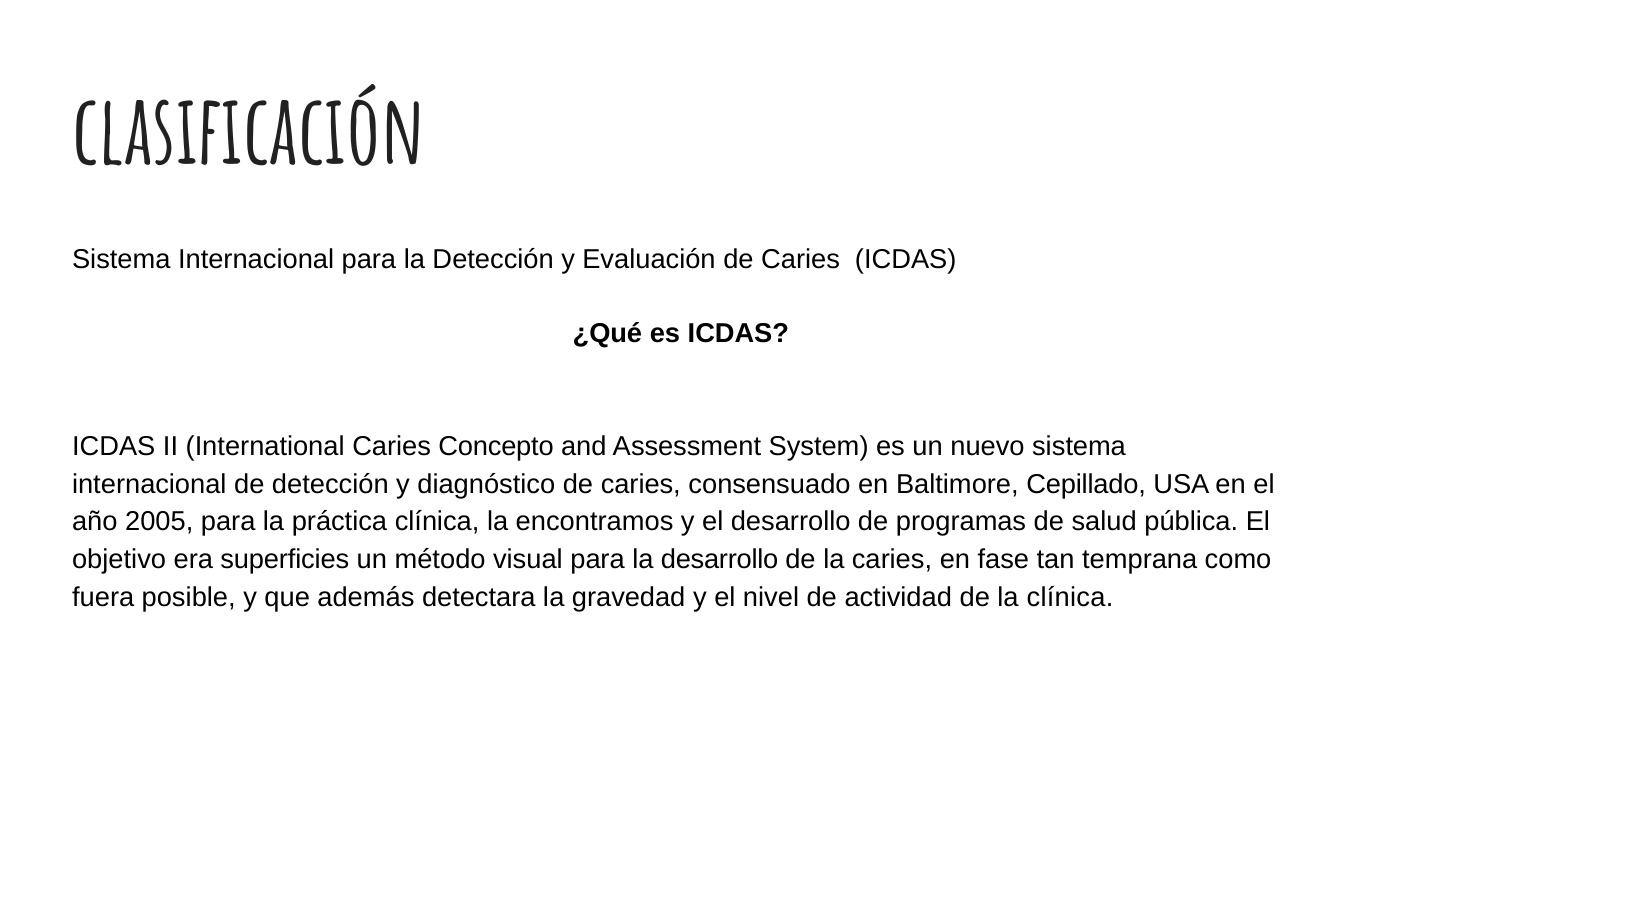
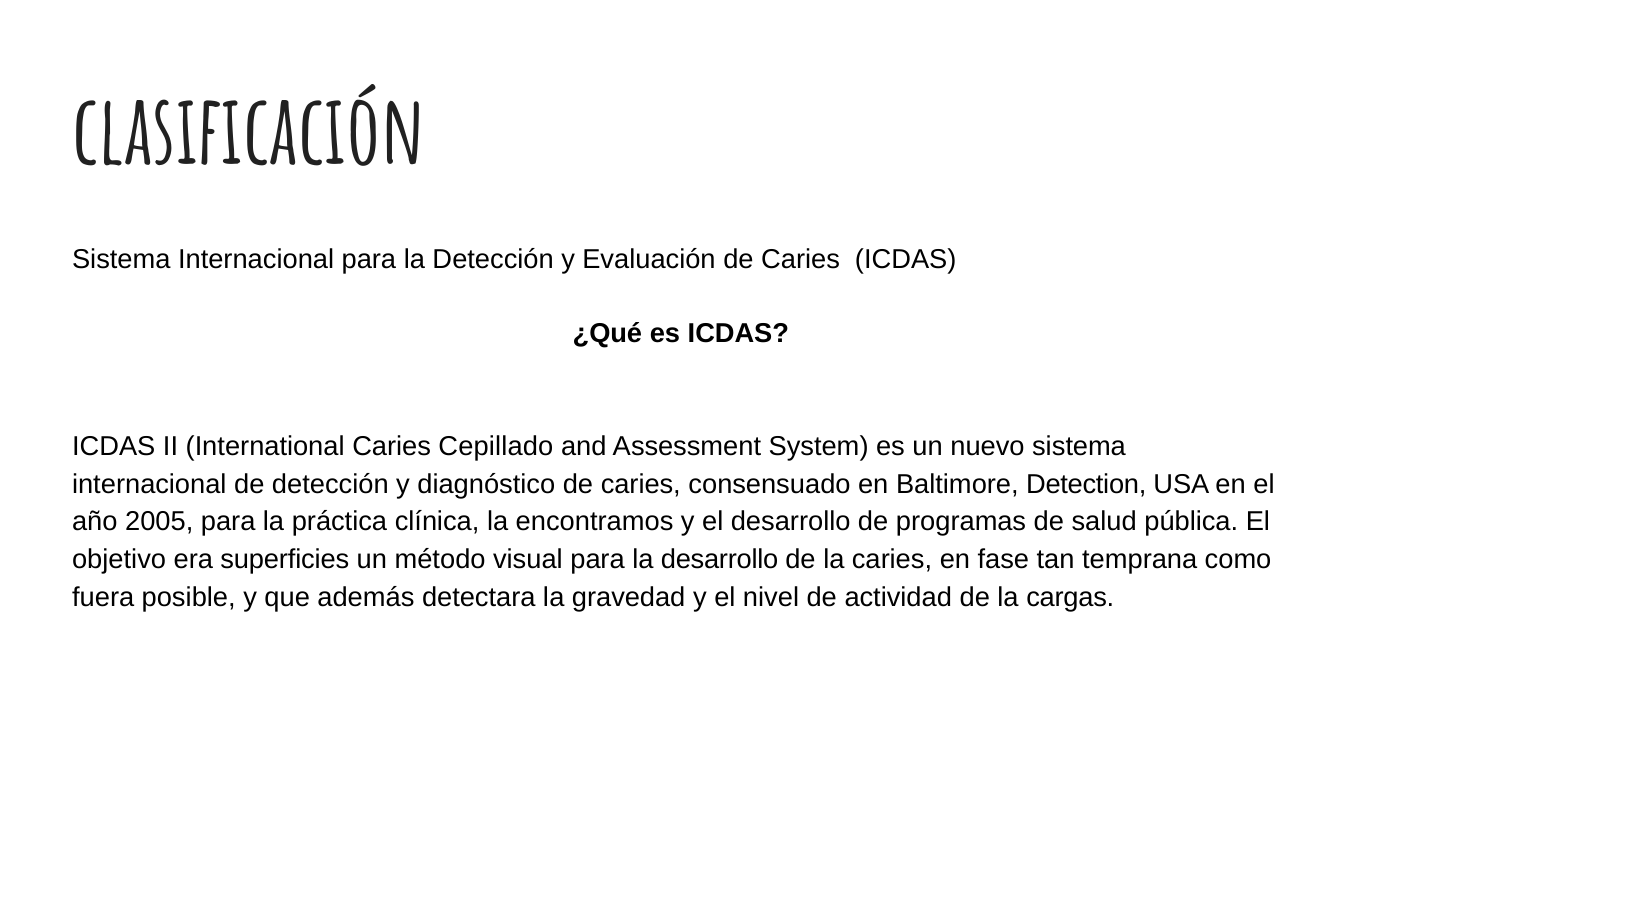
Concepto: Concepto -> Cepillado (496, 447)
Cepillado: Cepillado -> Detection (1086, 484)
la clínica: clínica -> cargas (1070, 597)
